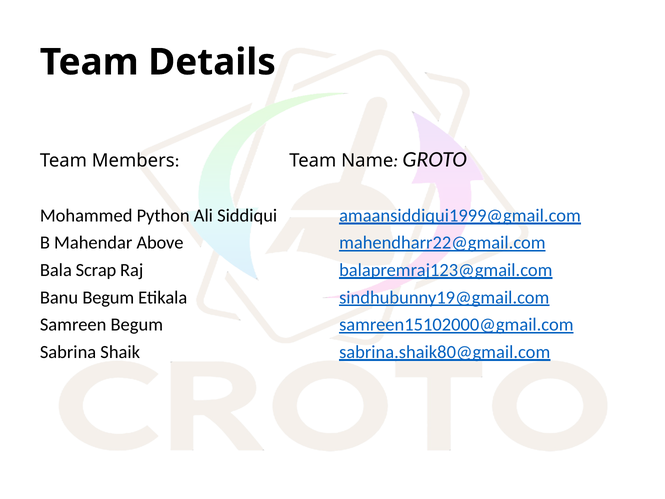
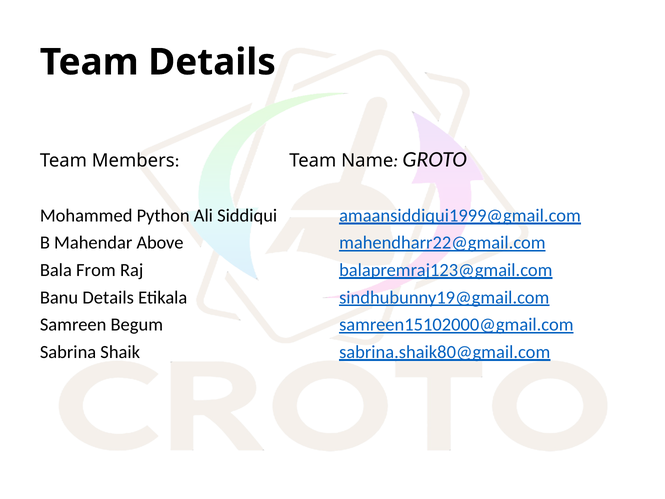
Scrap: Scrap -> From (96, 270)
Banu Begum: Begum -> Details (108, 297)
